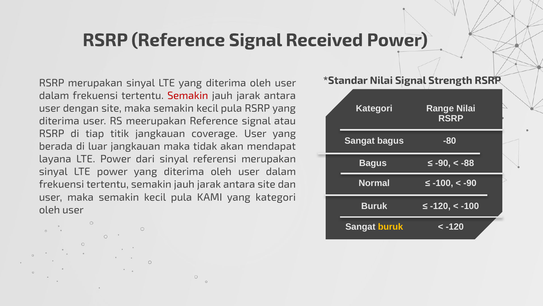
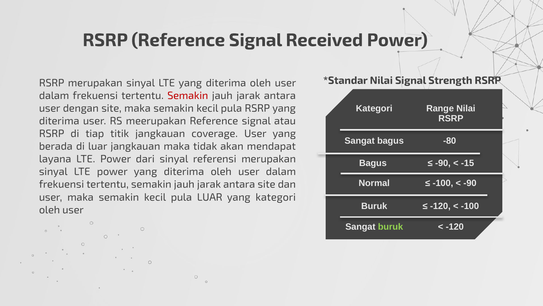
-88: -88 -> -15 (467, 163)
pula KAMI: KAMI -> LUAR (210, 197)
buruk colour: yellow -> light green (390, 226)
